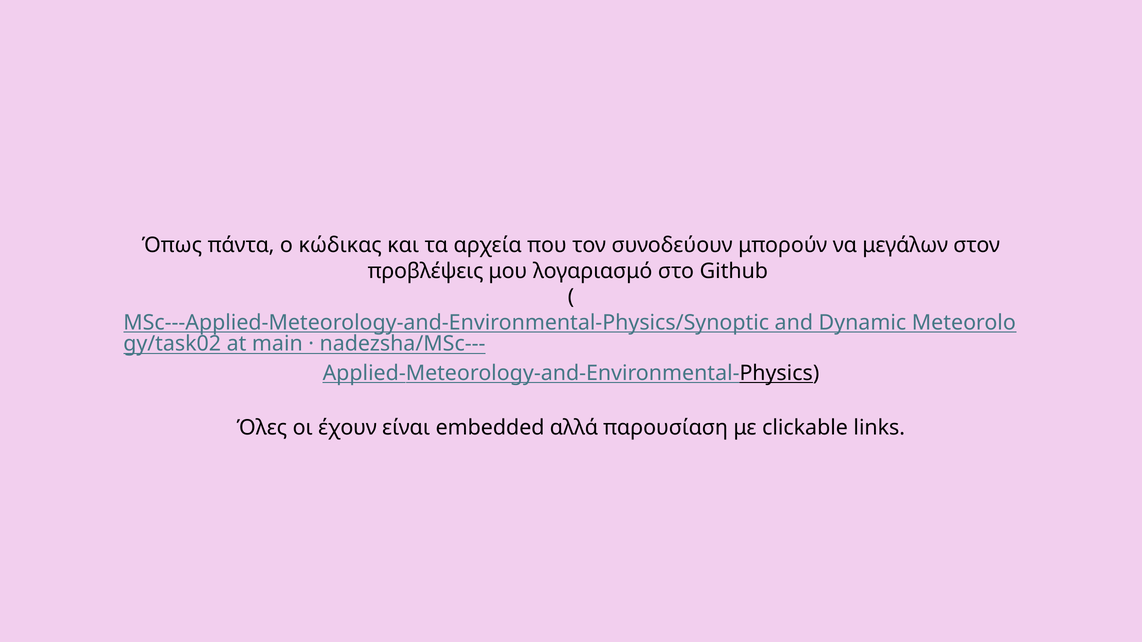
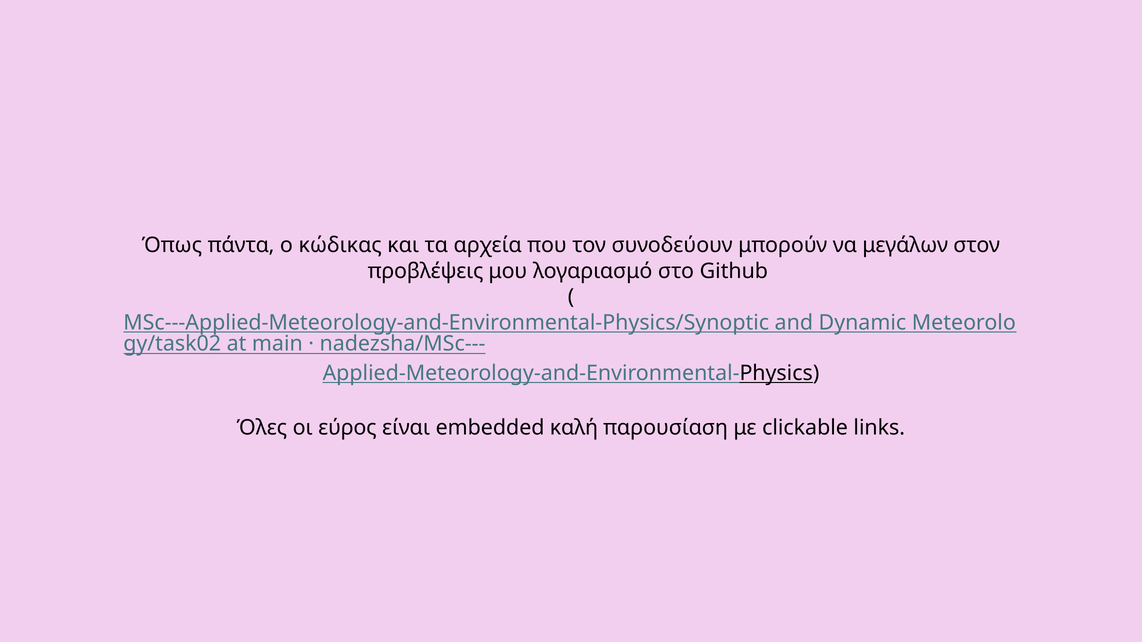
έχουν: έχουν -> εύρος (347, 428)
αλλά: αλλά -> καλή (574, 428)
